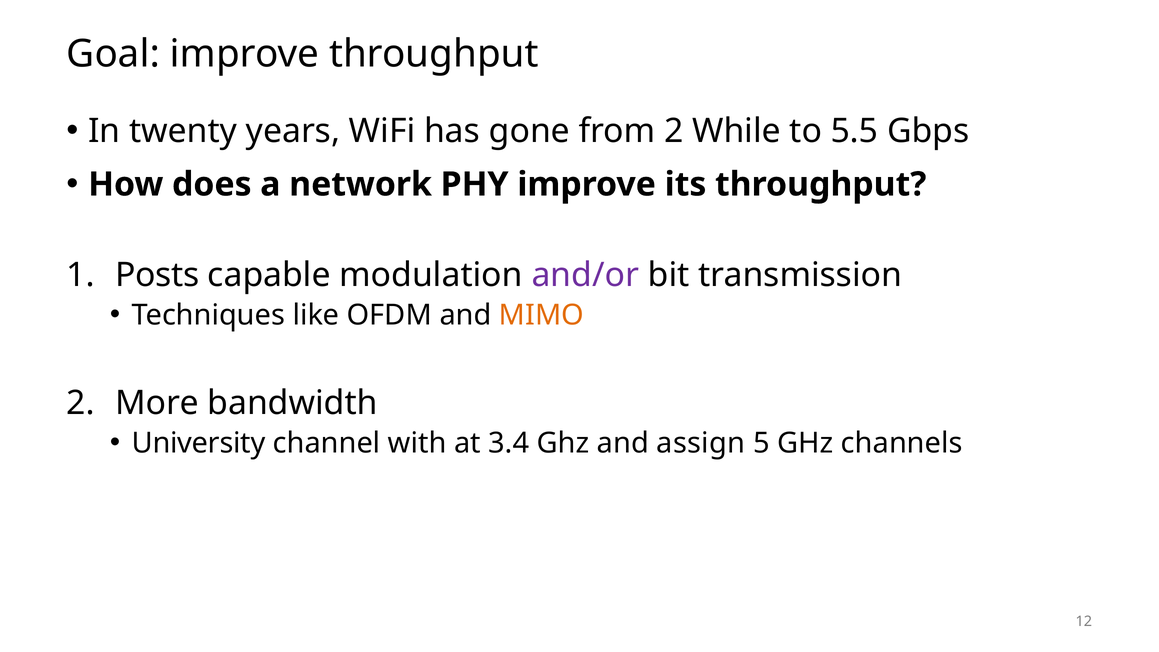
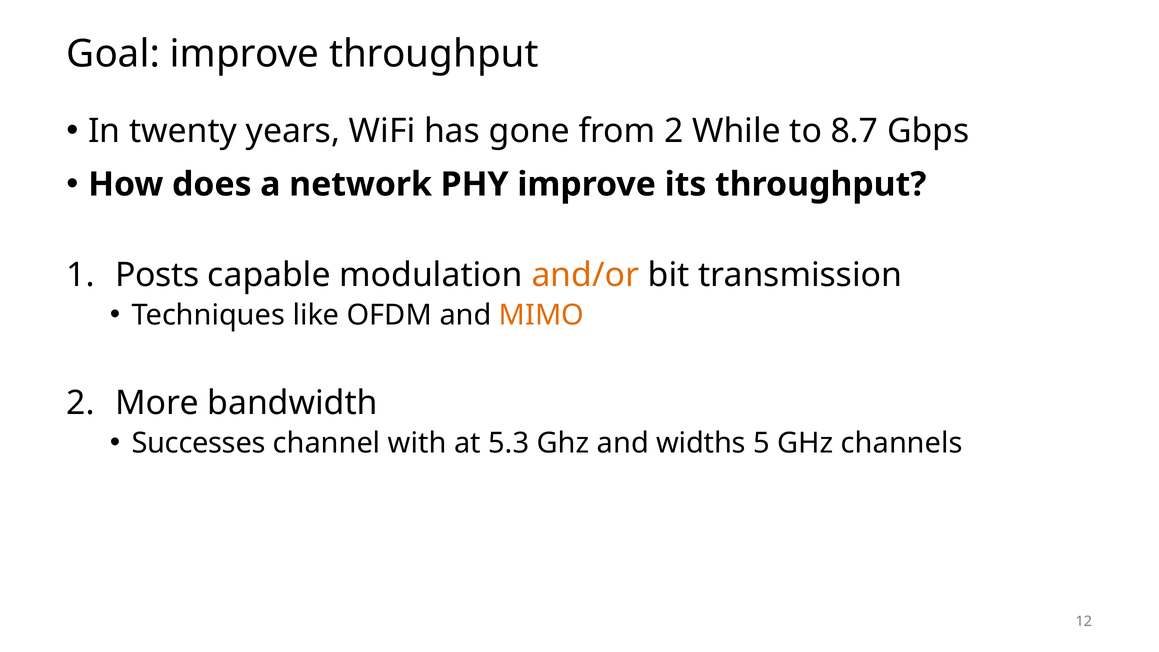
5.5: 5.5 -> 8.7 (854, 131)
and/or colour: purple -> orange (585, 275)
University: University -> Successes (199, 443)
3.4: 3.4 -> 5.3 (509, 443)
assign: assign -> widths (701, 443)
